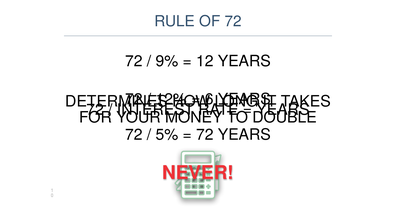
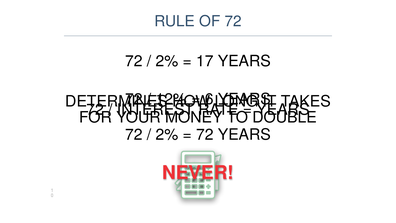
9%: 9% -> 2% (167, 61)
12: 12 -> 17 (205, 61)
5%: 5% -> 2% (167, 135)
